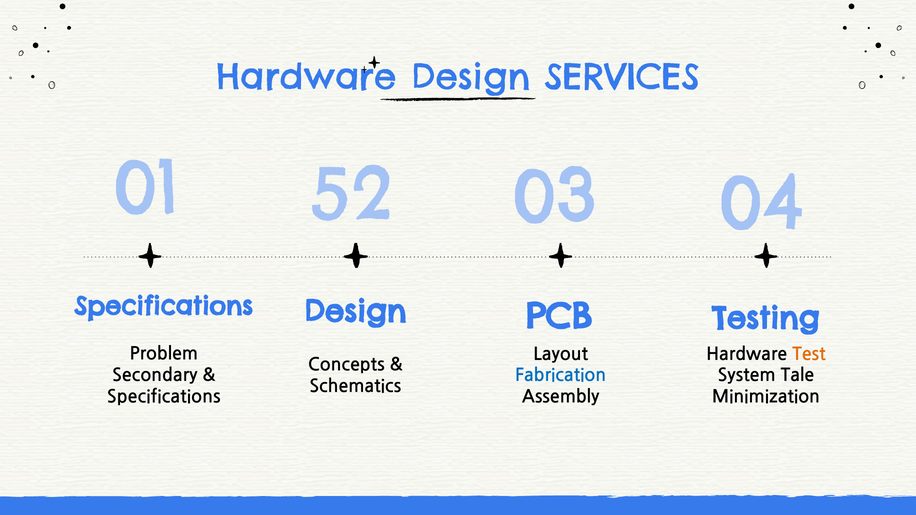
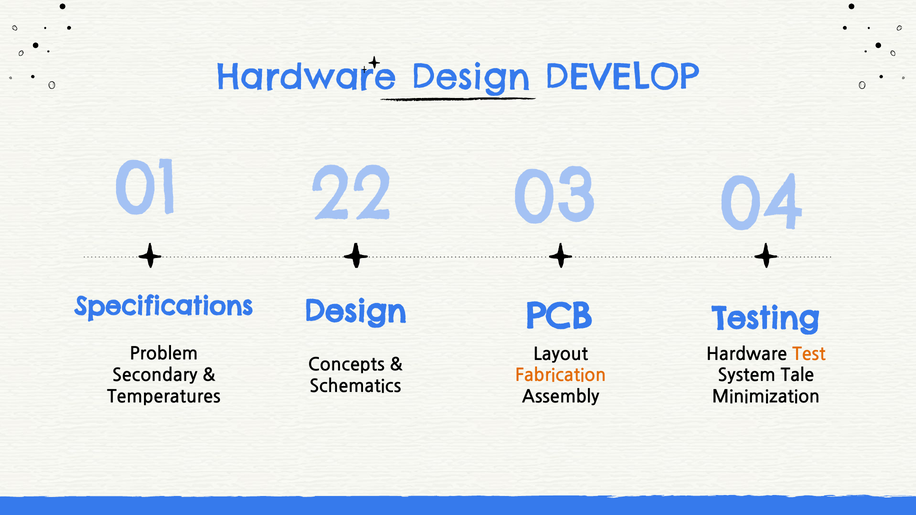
SERVICES: SERVICES -> DEVELOP (622, 78)
52: 52 -> 22 (352, 197)
Fabrication colour: blue -> orange (561, 376)
Specifications: Specifications -> Temperatures (164, 397)
